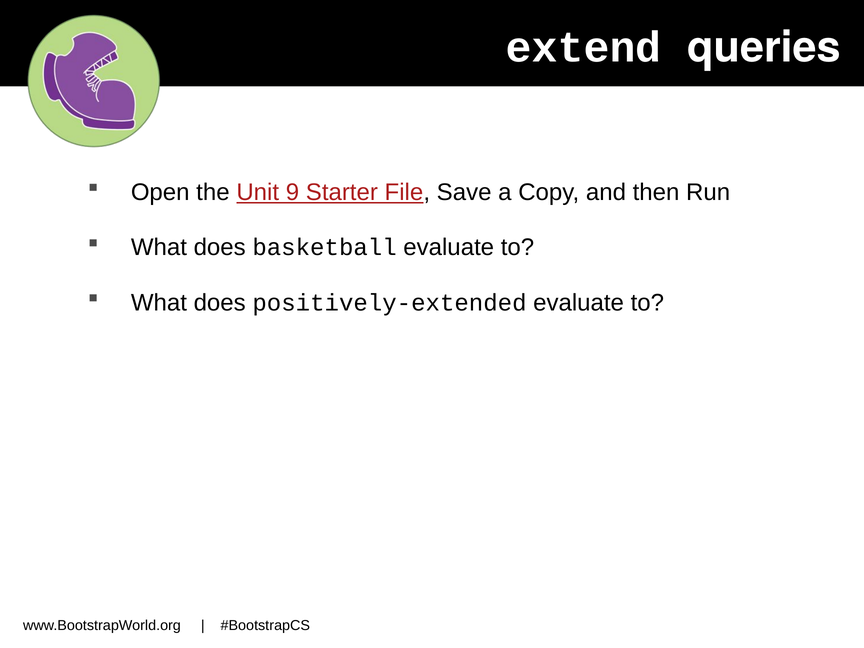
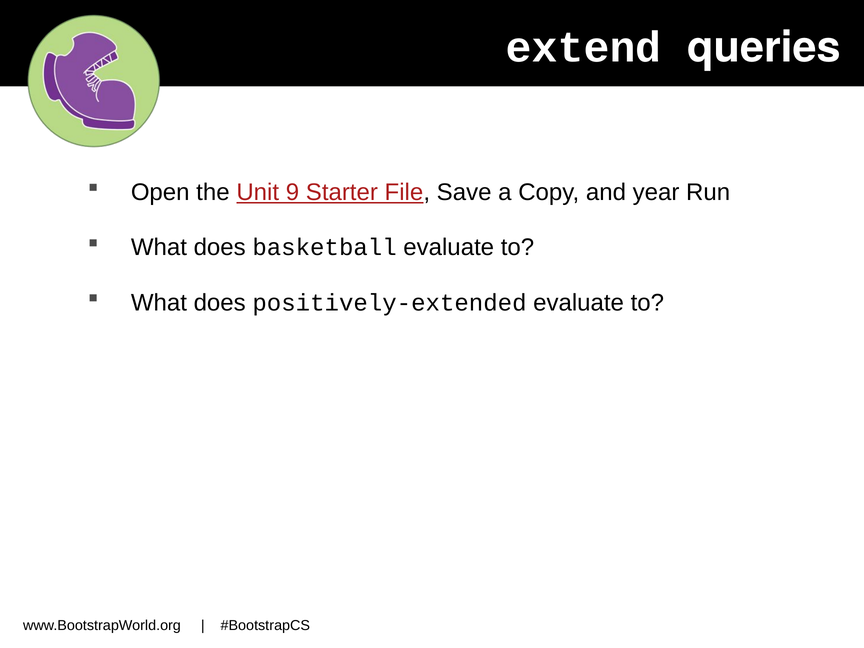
then: then -> year (656, 192)
